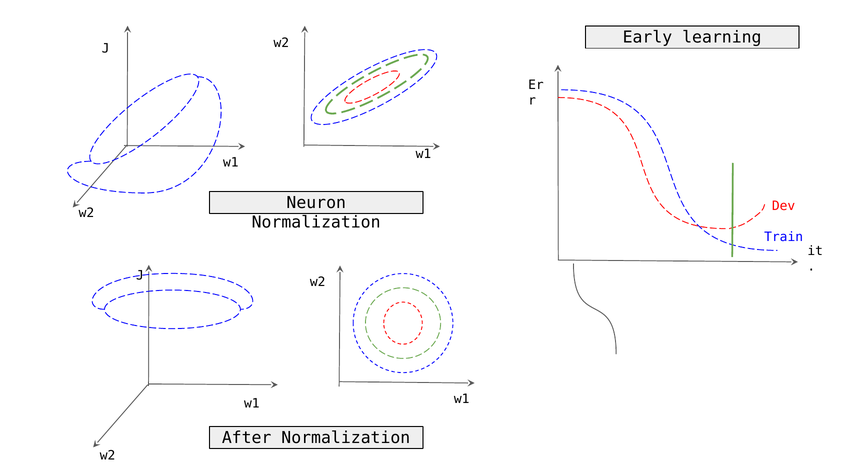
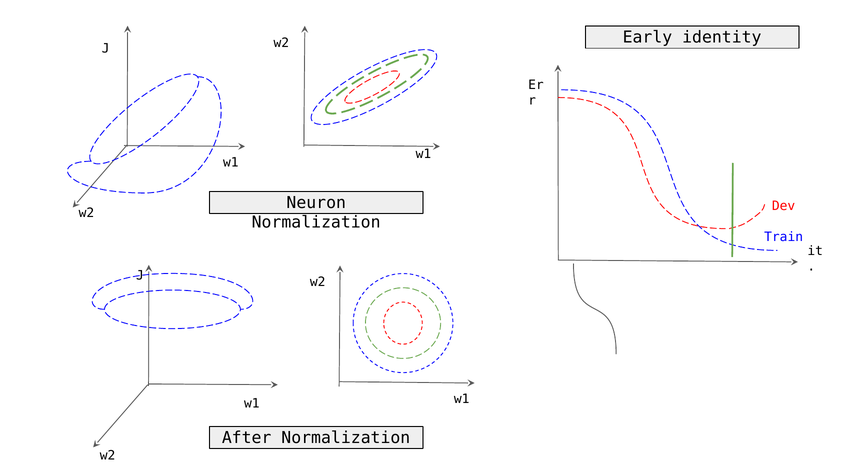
learning: learning -> identity (722, 37)
